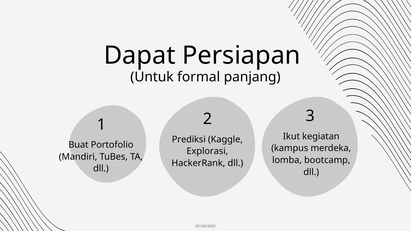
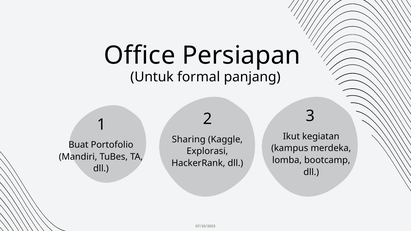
Dapat: Dapat -> Office (140, 55)
Prediksi: Prediksi -> Sharing (189, 140)
